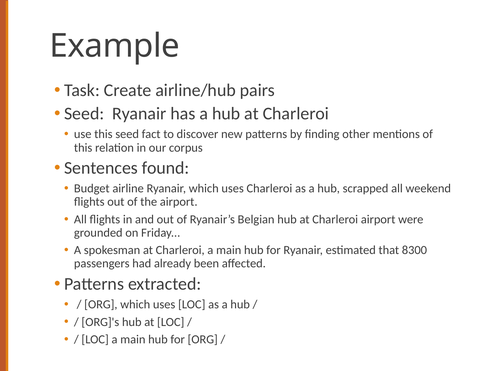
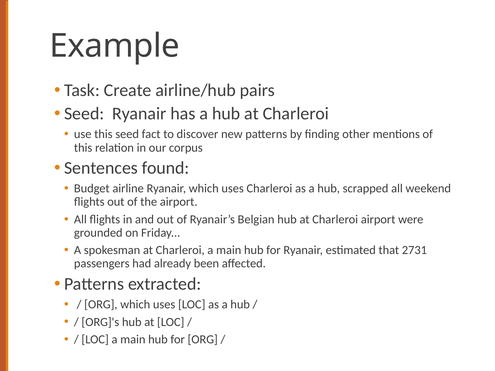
8300: 8300 -> 2731 (414, 250)
